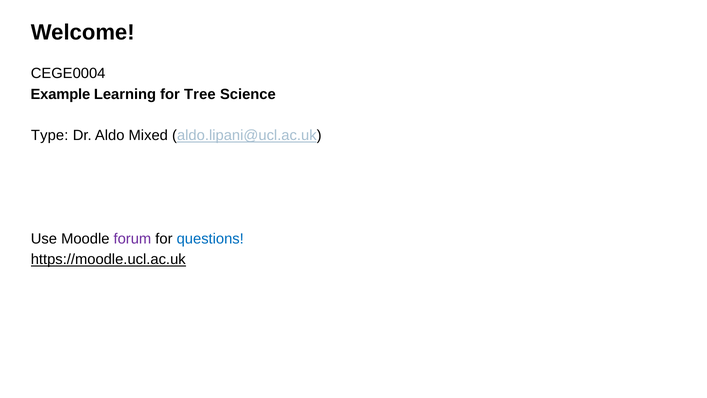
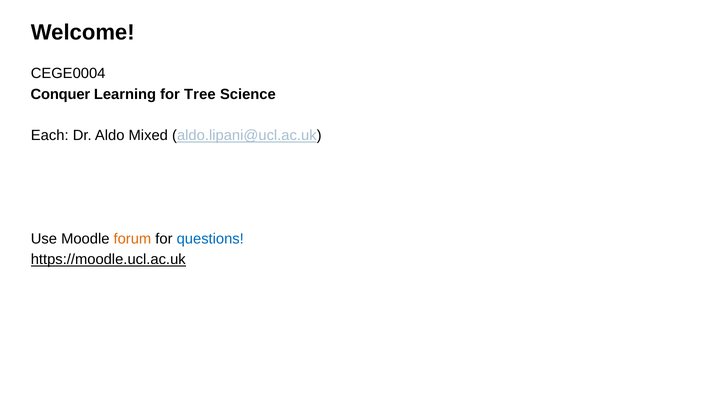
Example: Example -> Conquer (60, 94)
Type: Type -> Each (50, 135)
forum colour: purple -> orange (132, 239)
